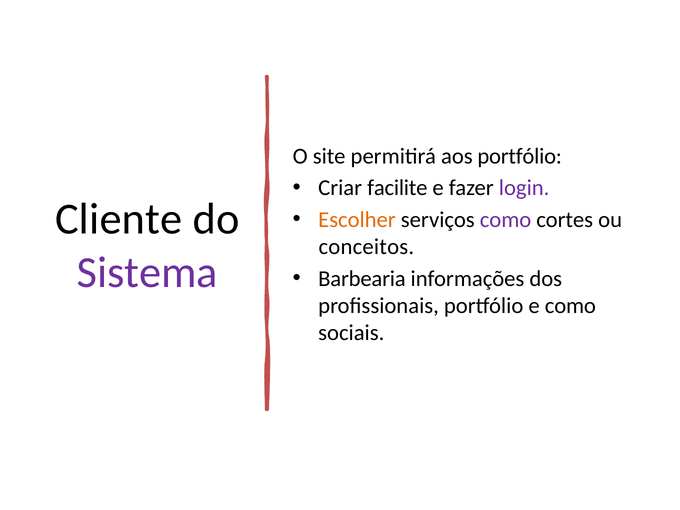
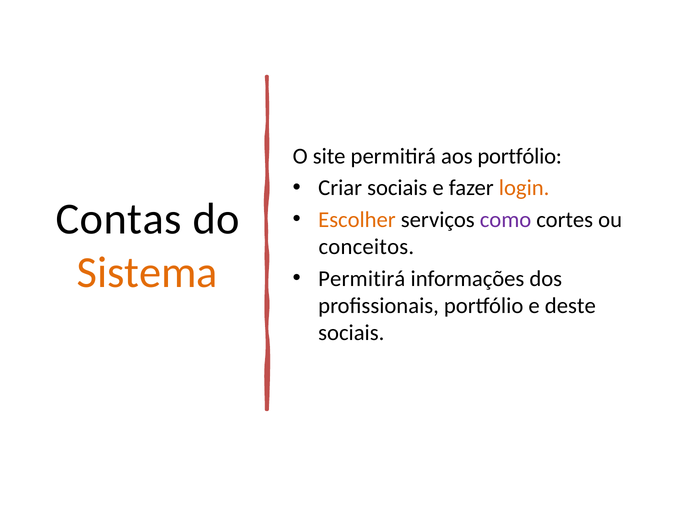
Criar facilite: facilite -> sociais (397, 188)
login colour: purple -> orange (524, 188)
Cliente: Cliente -> Contas (119, 219)
Sistema colour: purple -> orange (147, 273)
Barbearia: Barbearia -> Permitirá (362, 279)
e como: como -> deste (570, 306)
